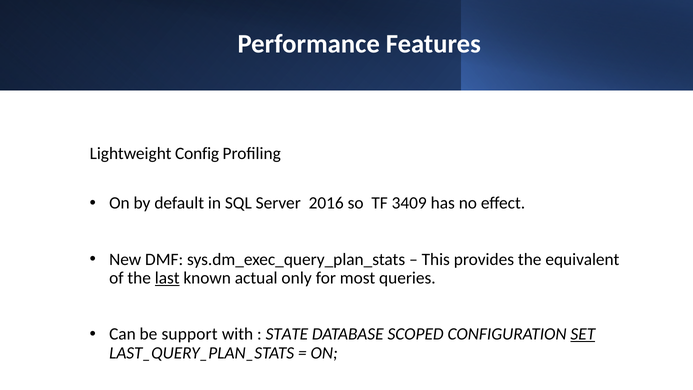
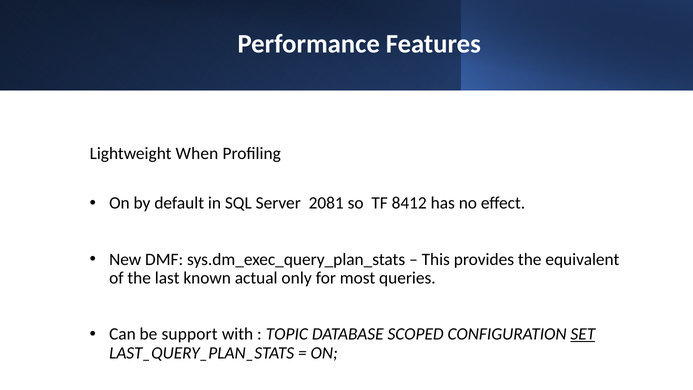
Config: Config -> When (197, 153)
2016: 2016 -> 2081 (326, 203)
3409: 3409 -> 8412 (409, 203)
last underline: present -> none (167, 278)
STATE: STATE -> TOPIC (287, 334)
